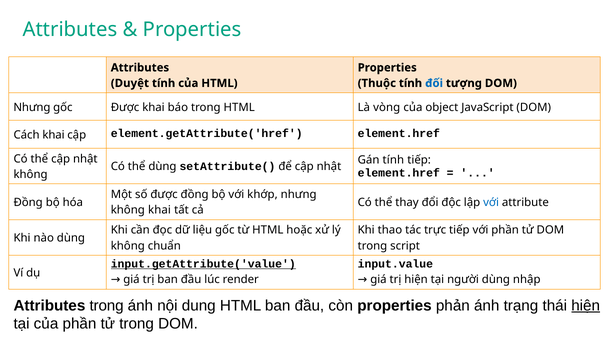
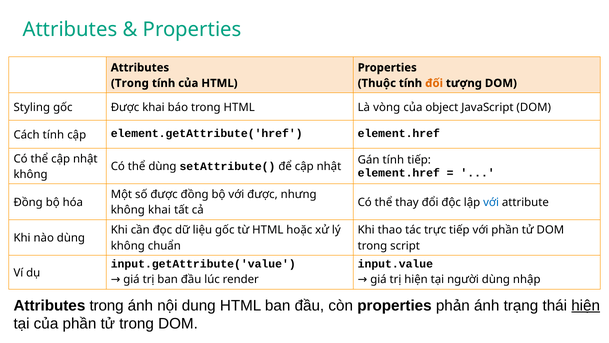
Duyệt: Duyệt -> Trong (130, 83)
đối colour: blue -> orange (434, 83)
Nhưng: Nhưng -> Styling (32, 107)
Cách khai: khai -> tính (53, 135)
với khớp: khớp -> được (262, 194)
input.getAttribute('value underline: present -> none (203, 263)
